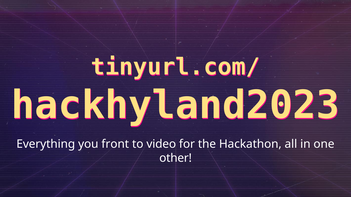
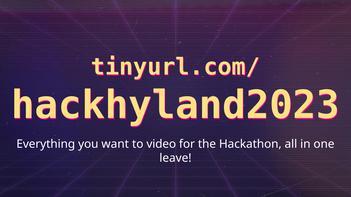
front: front -> want (115, 144)
other: other -> leave (175, 158)
